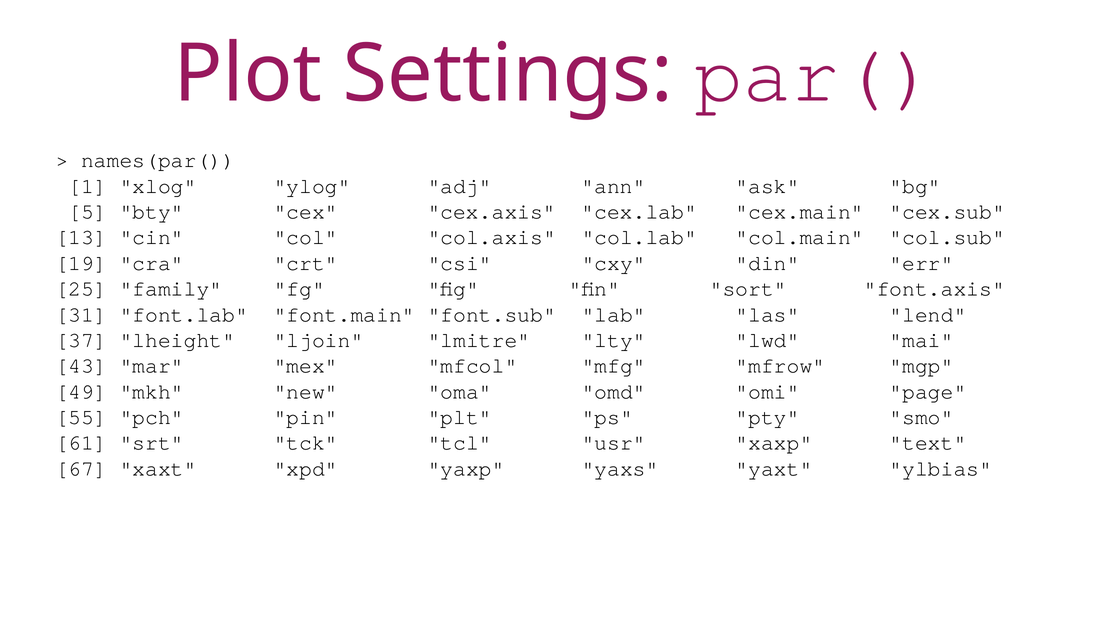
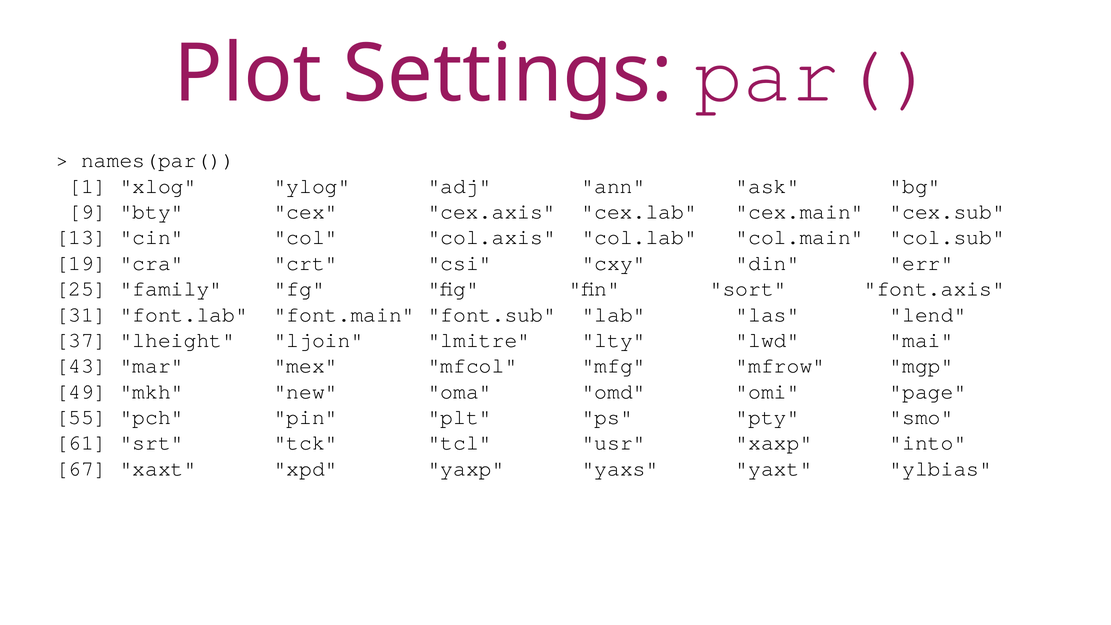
5: 5 -> 9 (88, 212)
text: text -> into (928, 443)
